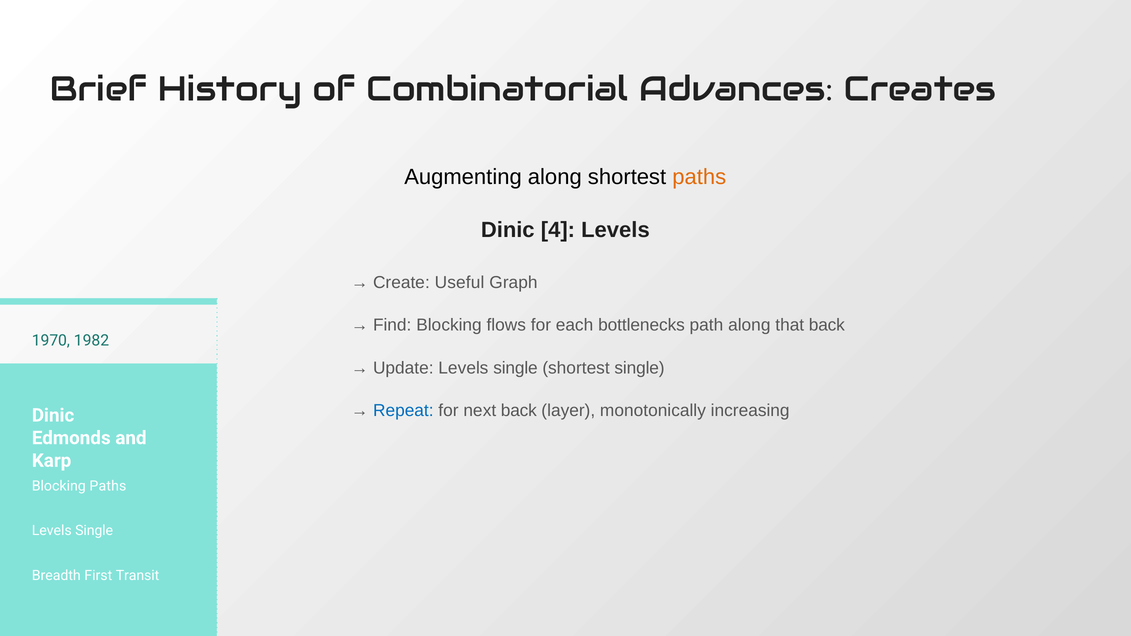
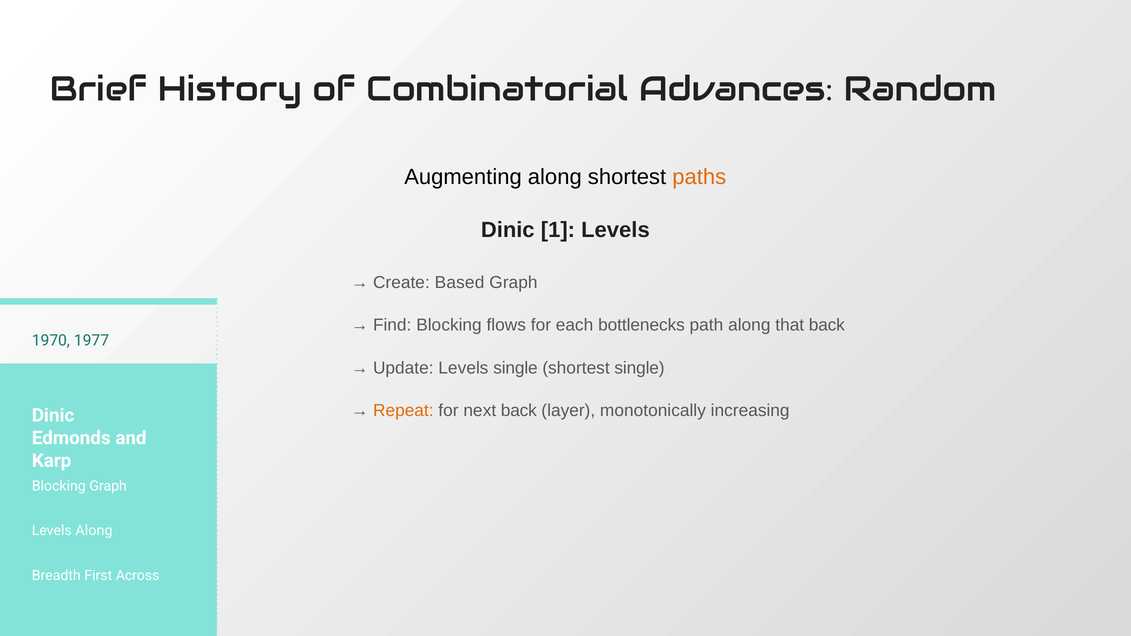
Creates: Creates -> Random (920, 89)
4: 4 -> 1 (558, 230)
Useful: Useful -> Based (460, 283)
1982: 1982 -> 1977 (91, 341)
Repeat colour: blue -> orange (403, 411)
Blocking Paths: Paths -> Graph (108, 486)
Single: Single -> Along (94, 531)
Transit: Transit -> Across (138, 576)
